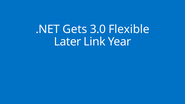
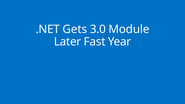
Flexible: Flexible -> Module (129, 29)
Link: Link -> Fast (95, 42)
